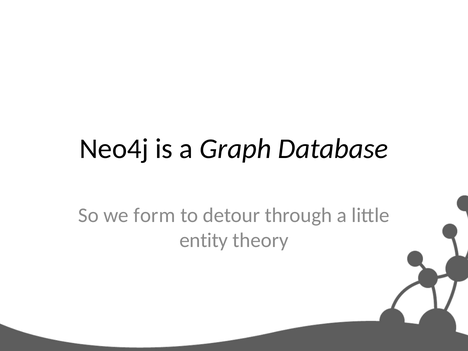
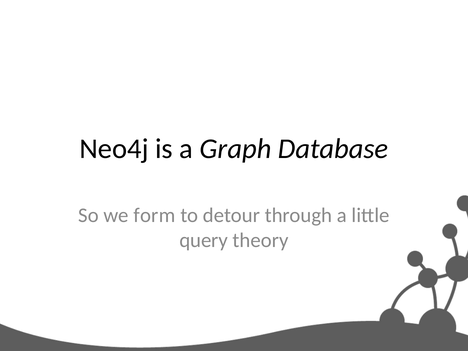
entity: entity -> query (204, 240)
